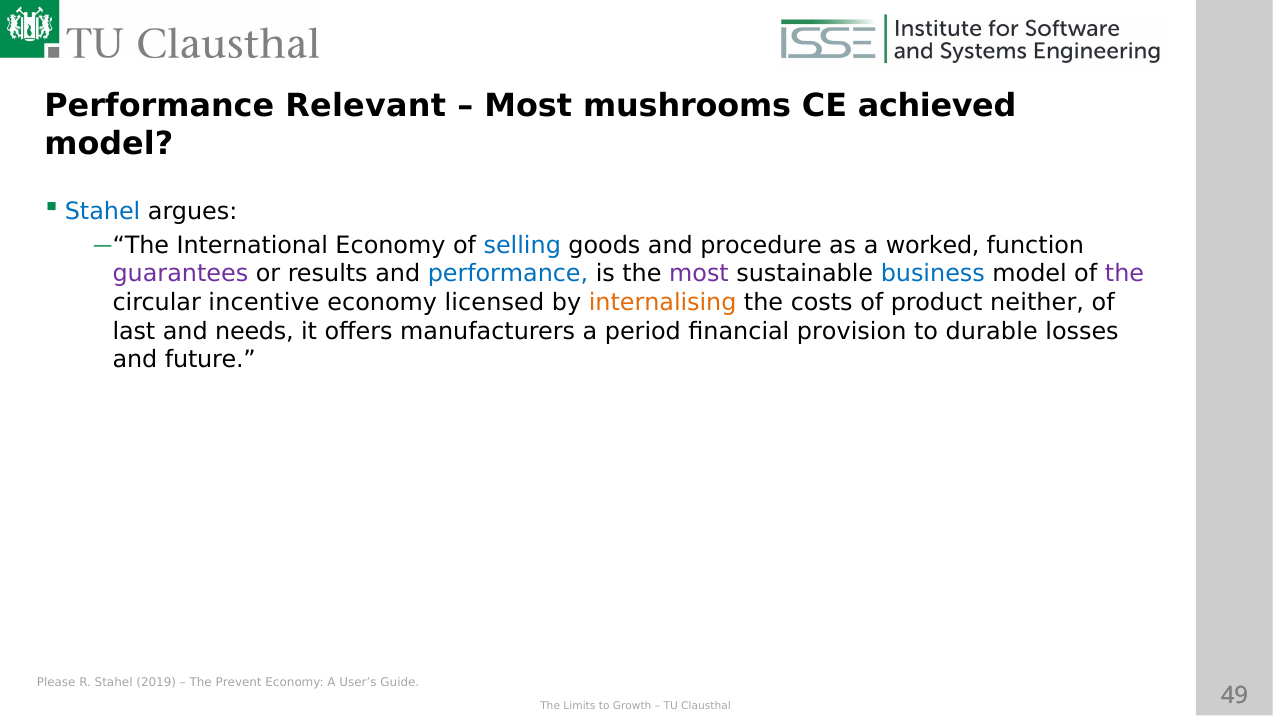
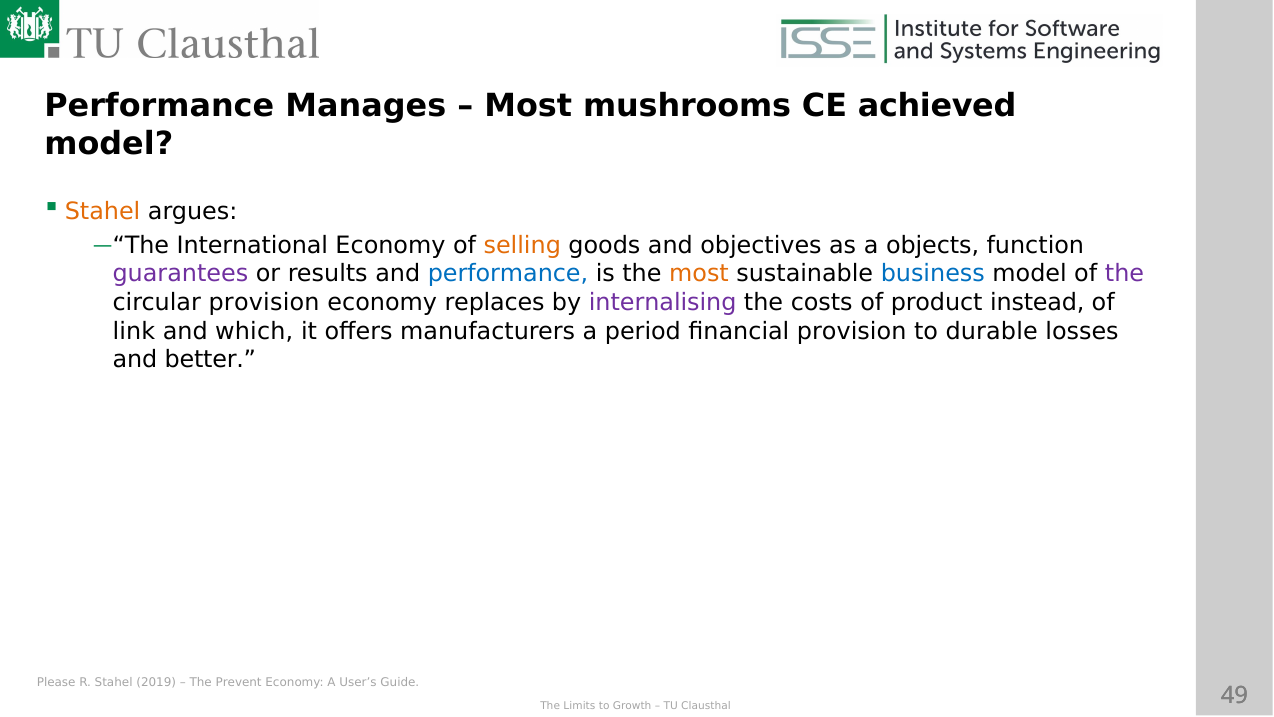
Relevant: Relevant -> Manages (366, 106)
Stahel colour: blue -> orange (103, 212)
selling colour: blue -> orange (522, 245)
procedure: procedure -> objectives (761, 245)
worked: worked -> objects (933, 245)
most colour: purple -> orange (699, 274)
circular incentive: incentive -> provision (264, 303)
licensed: licensed -> replaces (495, 303)
internalising colour: orange -> purple (663, 303)
neither: neither -> instead (1037, 303)
last: last -> link (134, 331)
needs: needs -> which (254, 331)
future: future -> better (210, 360)
